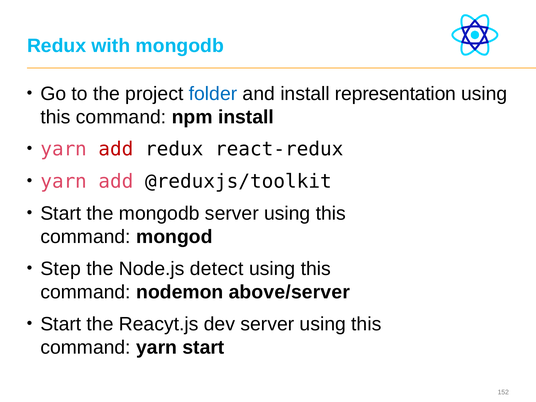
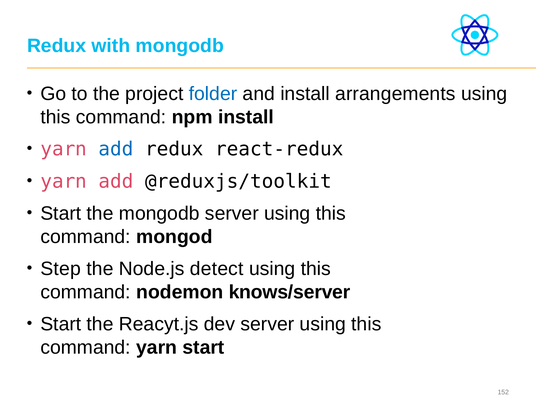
representation: representation -> arrangements (395, 94)
add colour: red -> blue (116, 149)
above/server: above/server -> knows/server (290, 292)
